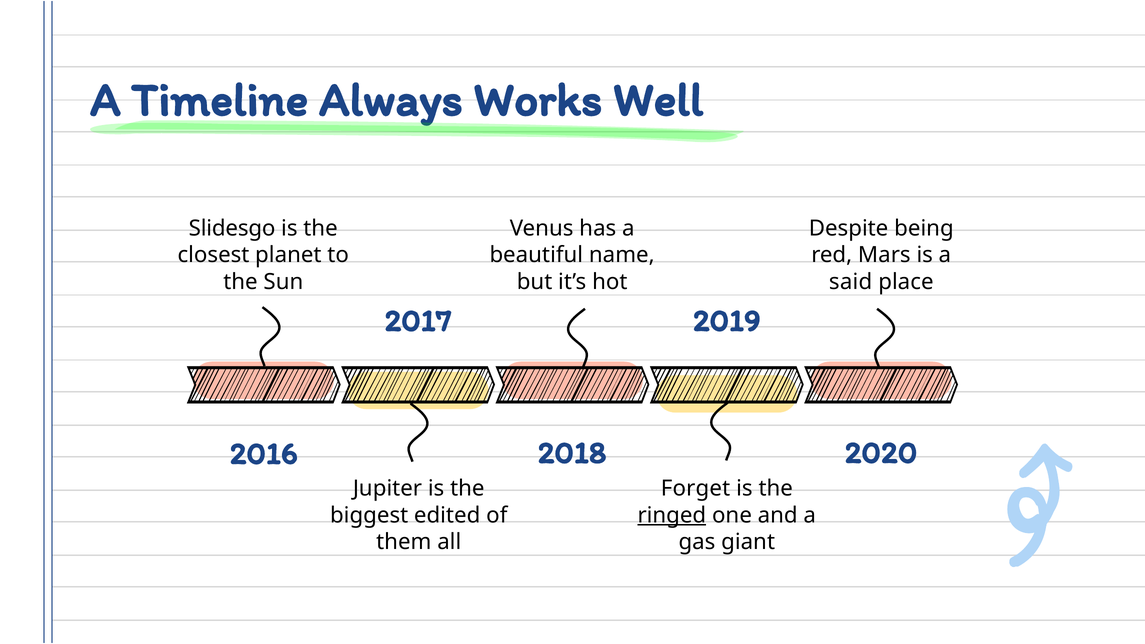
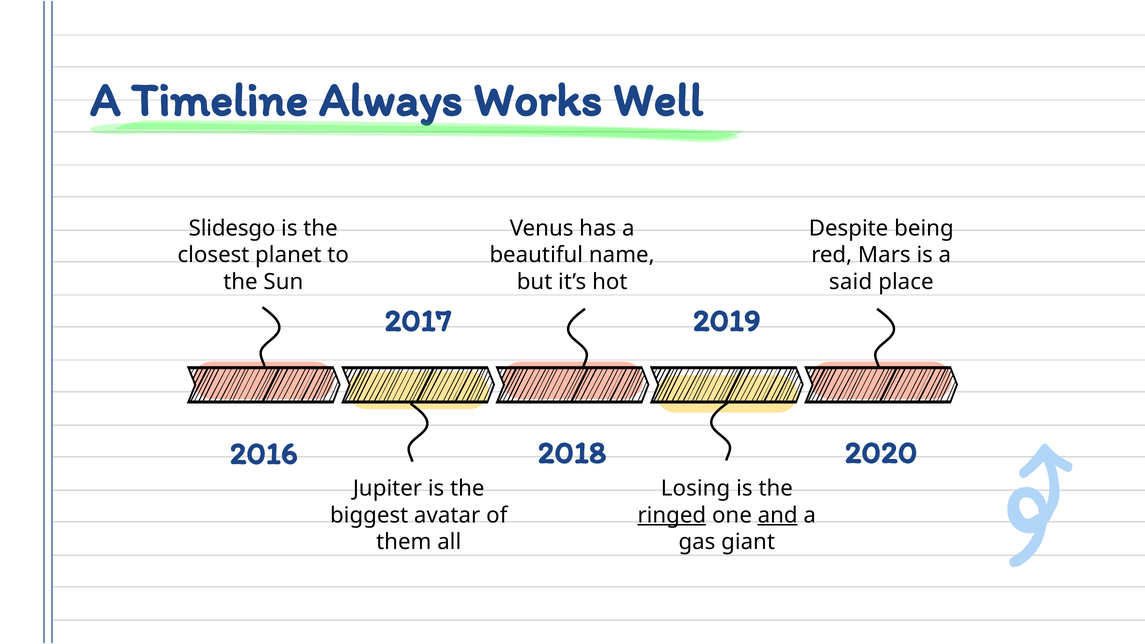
Forget: Forget -> Losing (696, 489)
edited: edited -> avatar (447, 515)
and underline: none -> present (778, 515)
